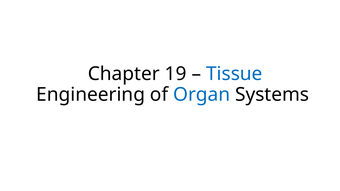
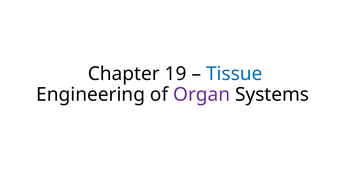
Organ colour: blue -> purple (202, 95)
